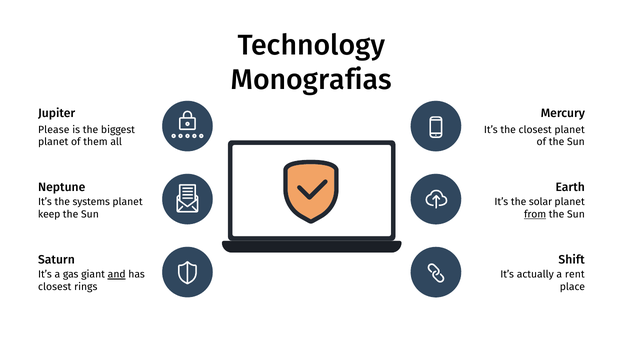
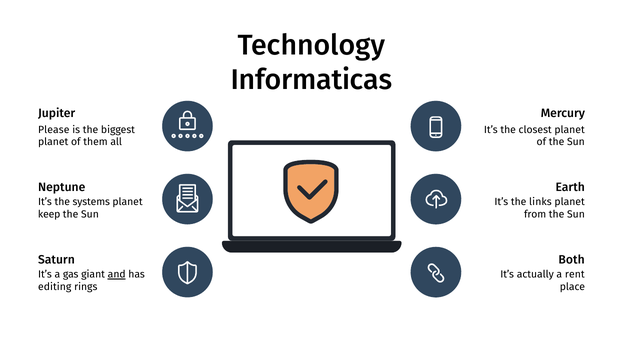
Monografias: Monografias -> Informaticas (312, 80)
solar: solar -> links (540, 202)
from underline: present -> none (535, 215)
Shift: Shift -> Both (572, 260)
closest: closest -> editing (55, 287)
